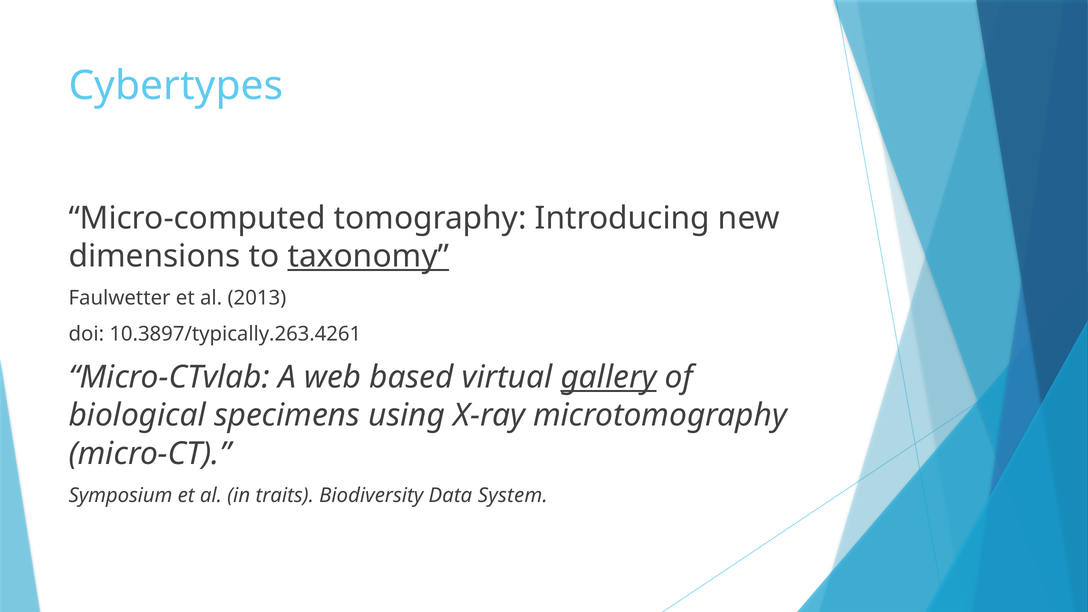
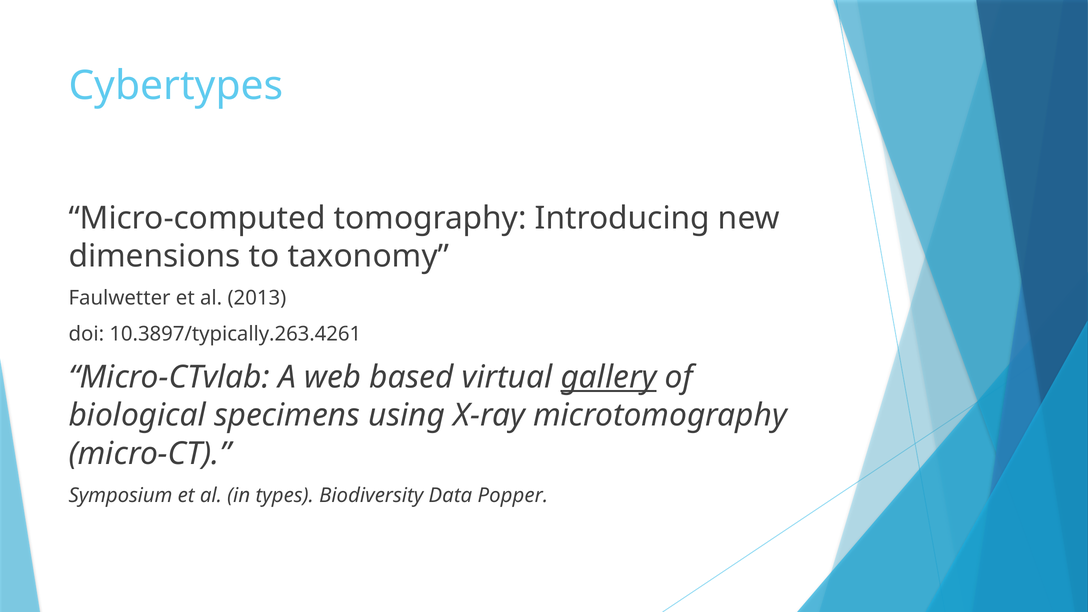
taxonomy underline: present -> none (368, 256)
traits: traits -> types (285, 495)
System: System -> Popper (513, 495)
